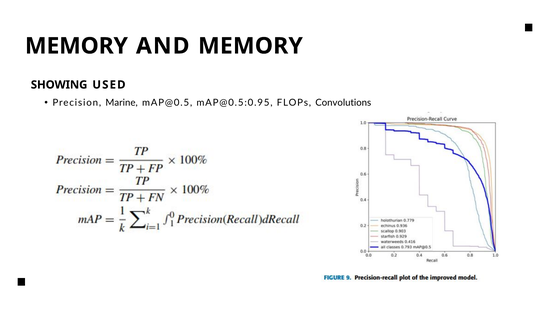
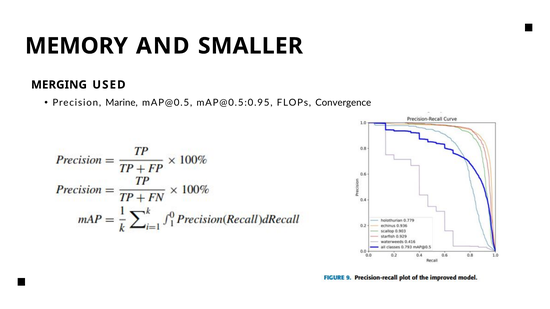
AND MEMORY: MEMORY -> SMALLER (250, 46)
SHOWING: SHOWING -> MERGING (59, 85)
Convolutions: Convolutions -> Convergence (343, 103)
